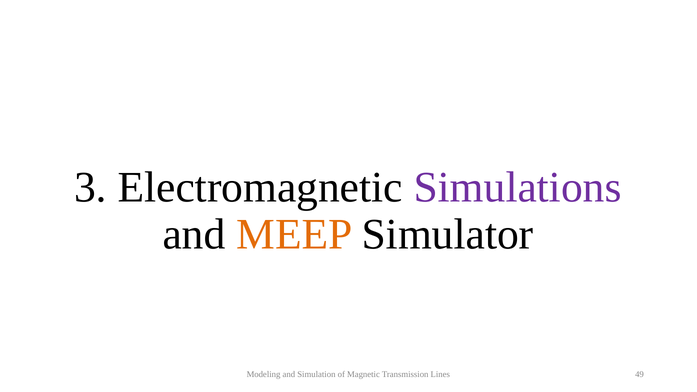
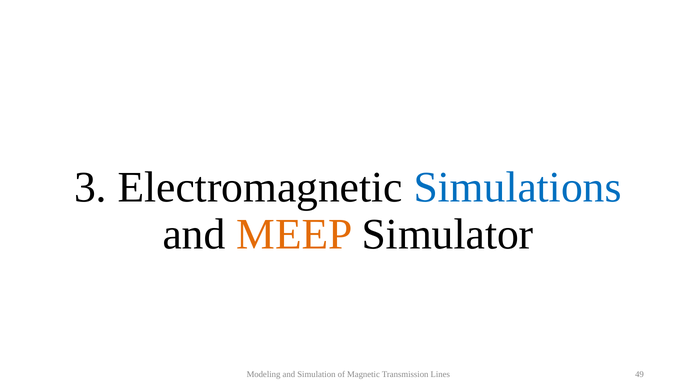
Simulations colour: purple -> blue (518, 187)
